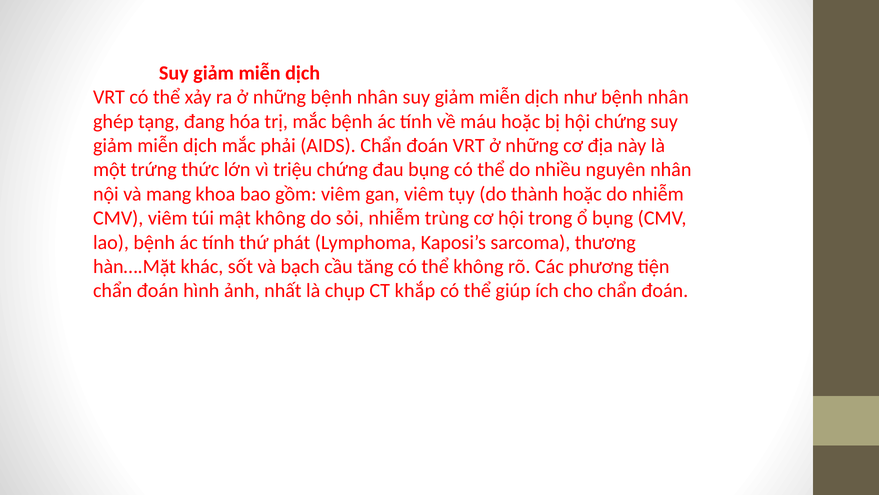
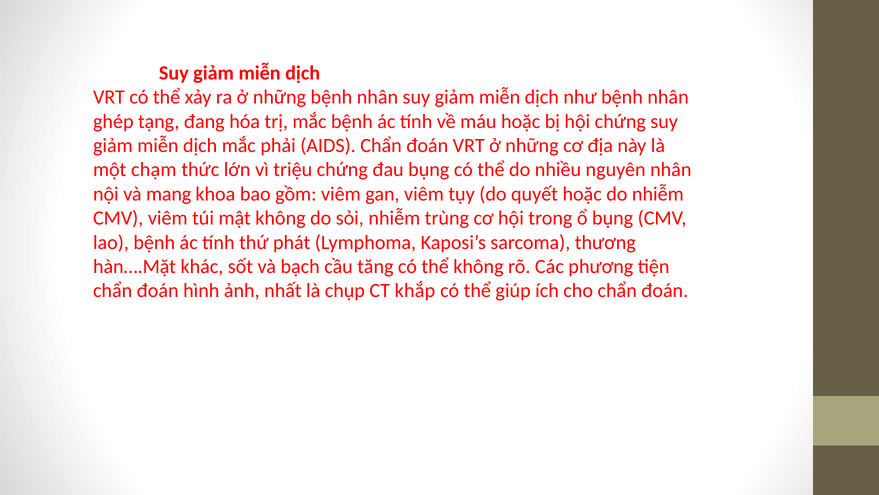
trứng: trứng -> chạm (154, 170)
thành: thành -> quyết (535, 194)
